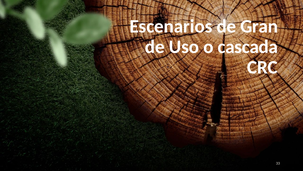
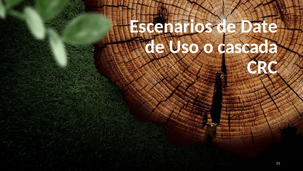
Gran: Gran -> Date (259, 26)
